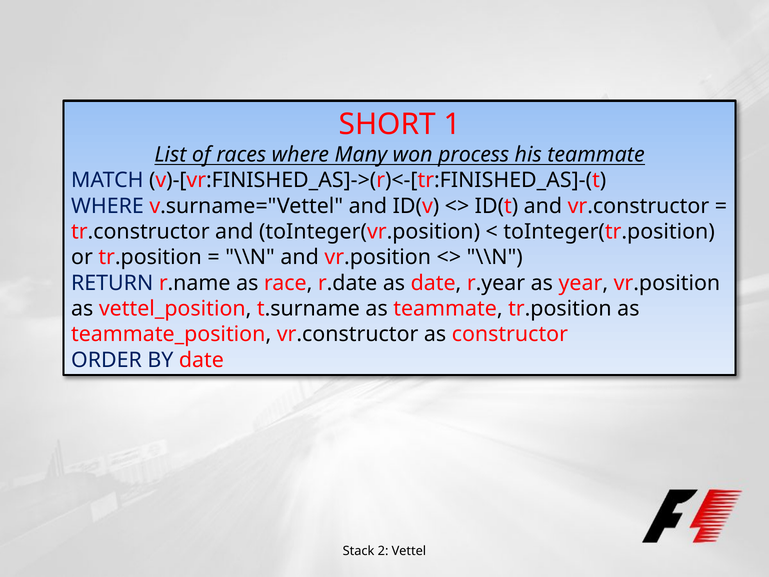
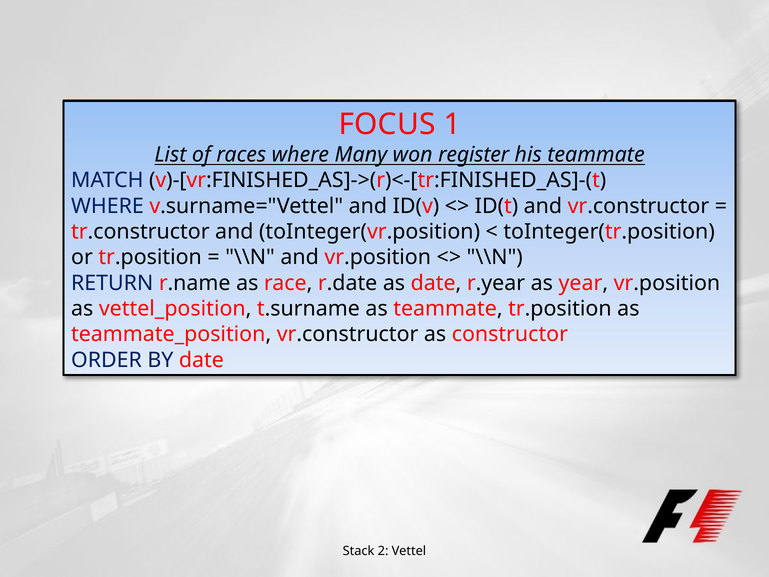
SHORT: SHORT -> FOCUS (387, 124)
process: process -> register (474, 155)
